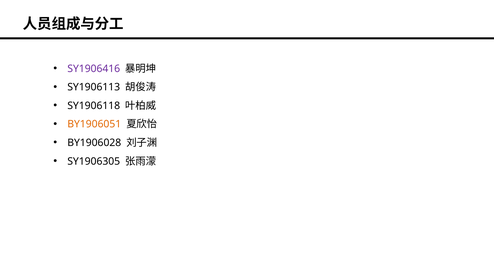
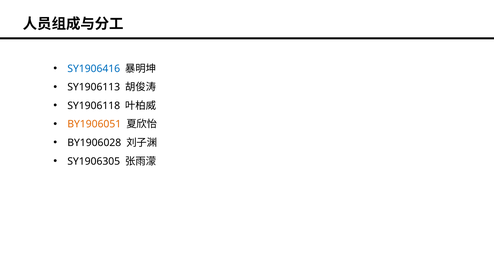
SY1906416 colour: purple -> blue (94, 69)
